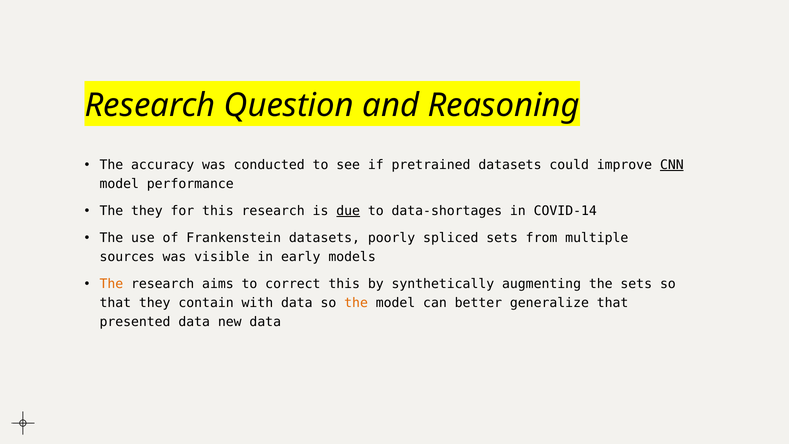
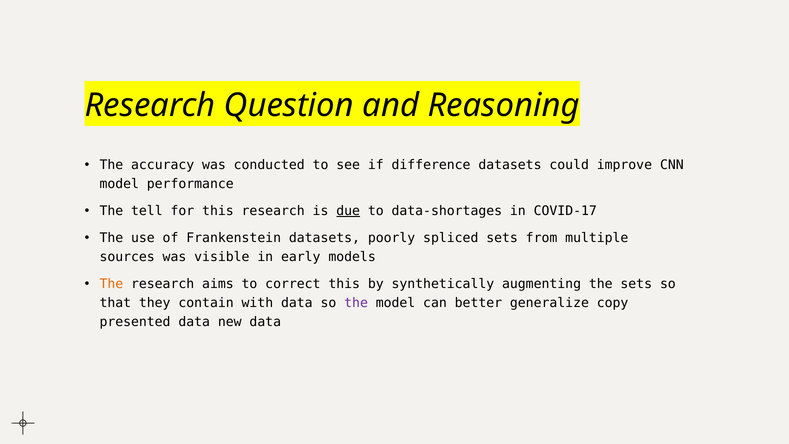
pretrained: pretrained -> difference (431, 165)
CNN underline: present -> none (672, 165)
The they: they -> tell (147, 211)
COVID-14: COVID-14 -> COVID-17 (565, 211)
the colour: orange -> purple (356, 303)
generalize that: that -> copy (613, 303)
